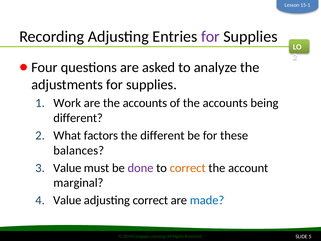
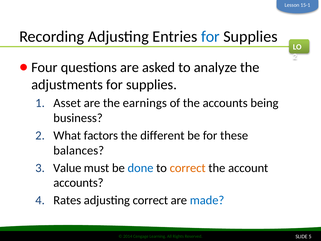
for colour: purple -> blue (210, 36)
Work: Work -> Asset (67, 103)
are the accounts: accounts -> earnings (145, 103)
different: different -> business (78, 118)
done colour: purple -> blue (141, 168)
marginal: marginal -> accounts (78, 183)
Value: Value -> Rates (67, 200)
